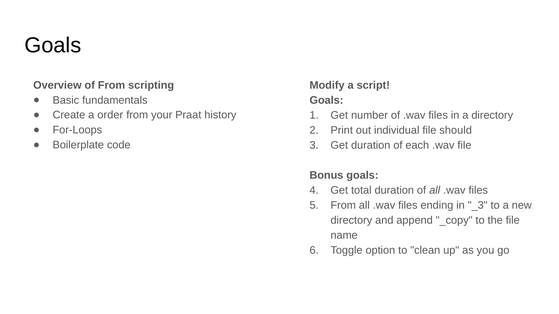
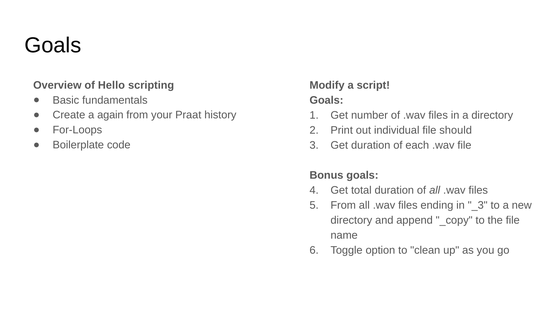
of From: From -> Hello (111, 85)
order: order -> again (110, 115)
